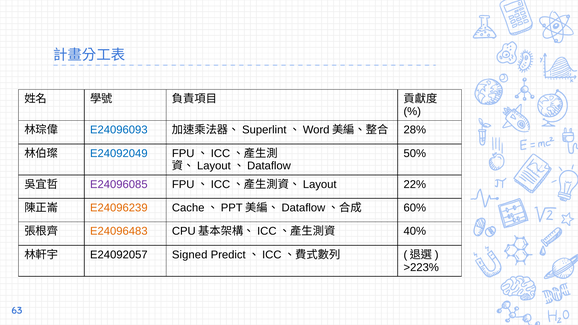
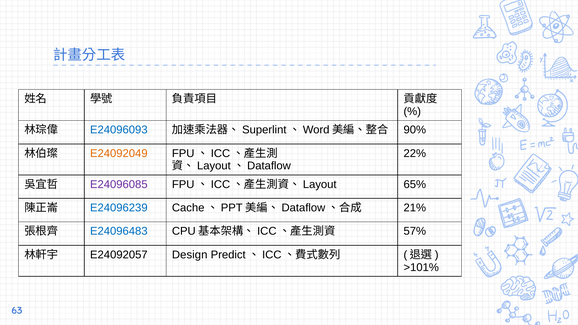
28%: 28% -> 90% (415, 130)
50%: 50% -> 22% (415, 153)
E24092049 colour: blue -> orange (119, 153)
22%: 22% -> 65% (415, 184)
E24096239 colour: orange -> blue (119, 208)
60%: 60% -> 21% (415, 208)
E24096483 colour: orange -> blue (119, 231)
40%: 40% -> 57% (415, 231)
Signed: Signed -> Design (190, 255)
>223%: >223% -> >101% (421, 267)
